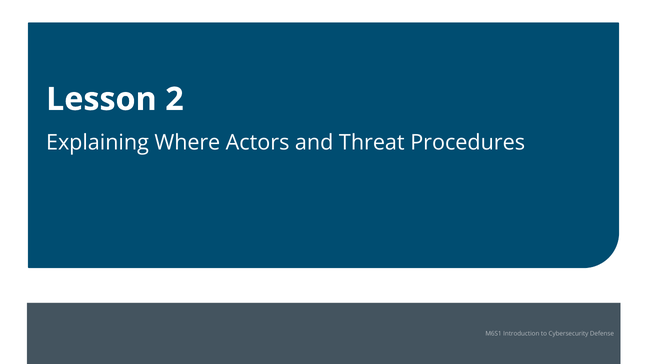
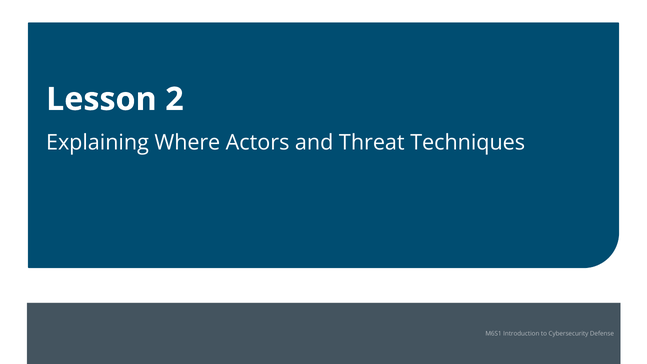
Procedures: Procedures -> Techniques (468, 143)
